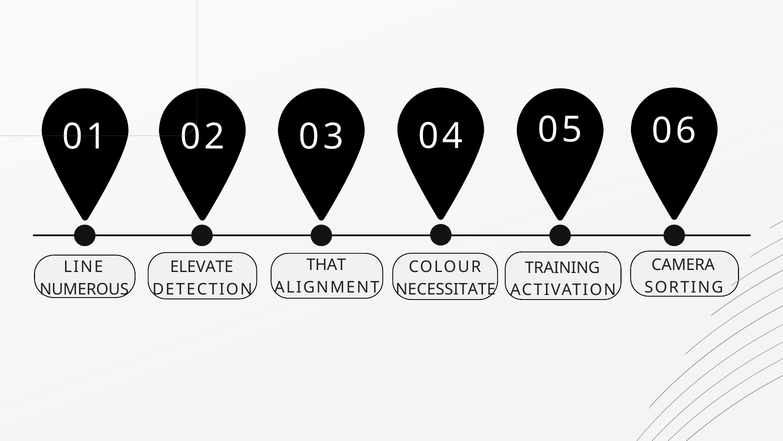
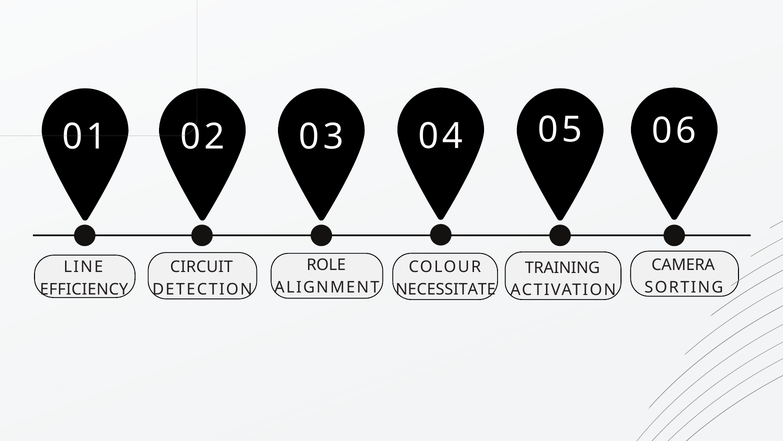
THAT: THAT -> ROLE (326, 265)
ELEVATE: ELEVATE -> CIRCUIT (201, 267)
NUMEROUS: NUMEROUS -> EFFICIENCY (84, 289)
